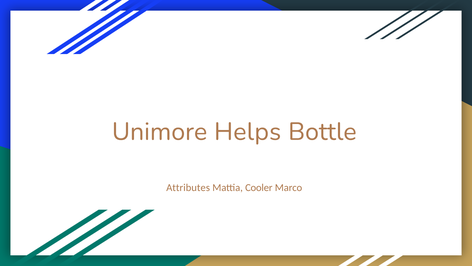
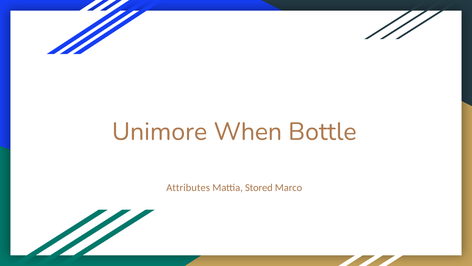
Helps: Helps -> When (248, 131)
Cooler: Cooler -> Stored (259, 187)
